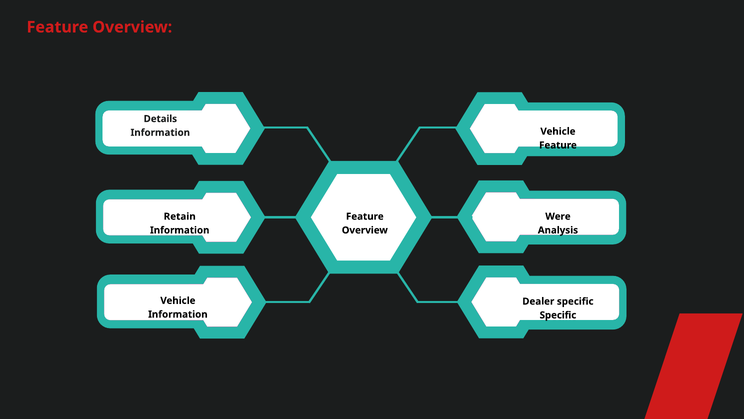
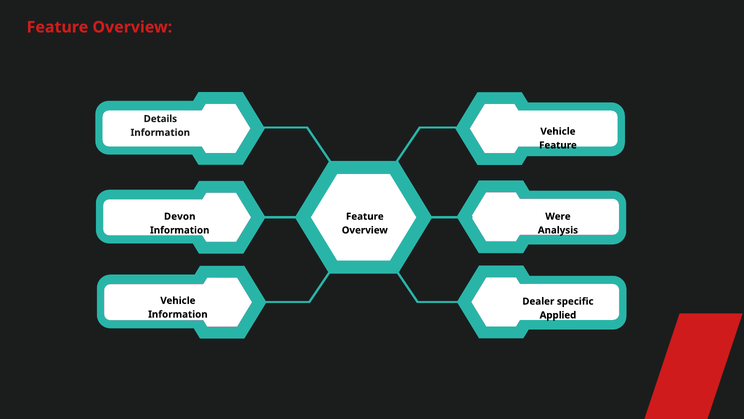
Retain: Retain -> Devon (180, 216)
Specific: Specific -> Applied (558, 315)
